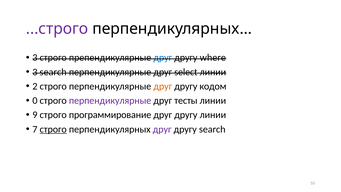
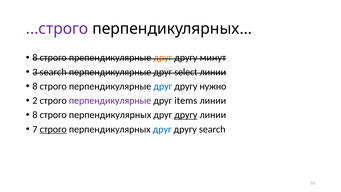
3: 3 -> 8 (35, 58)
друг colour: blue -> orange (163, 58)
where: where -> минут (213, 58)
2: 2 -> 8 (35, 86)
друг colour: orange -> blue (163, 86)
кодом: кодом -> нужно (213, 86)
0: 0 -> 2 (35, 101)
тесты: тесты -> items (186, 101)
9: 9 -> 8 (35, 115)
программирование: программирование -> перпендикулярных (110, 115)
другу underline: none -> present (186, 115)
друг colour: purple -> blue (162, 129)
